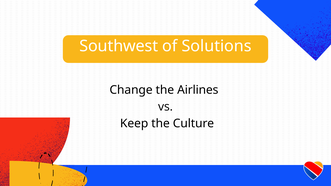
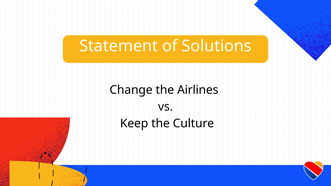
Southwest: Southwest -> Statement (119, 46)
